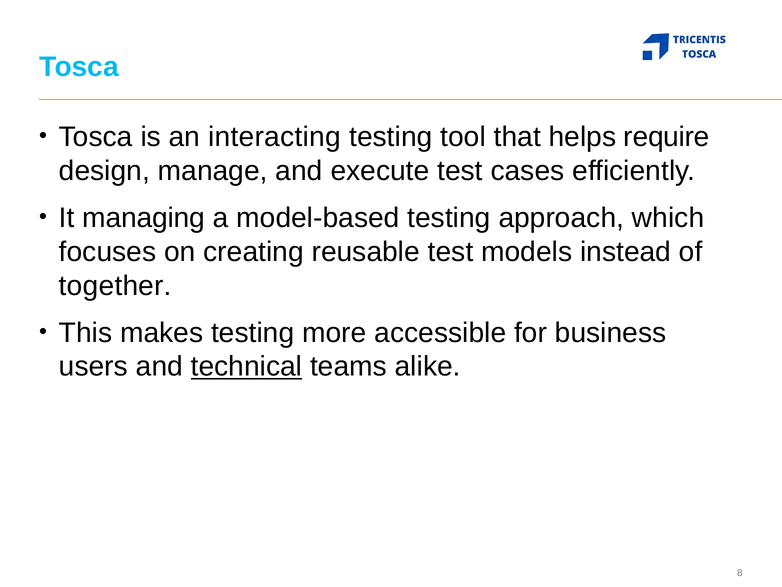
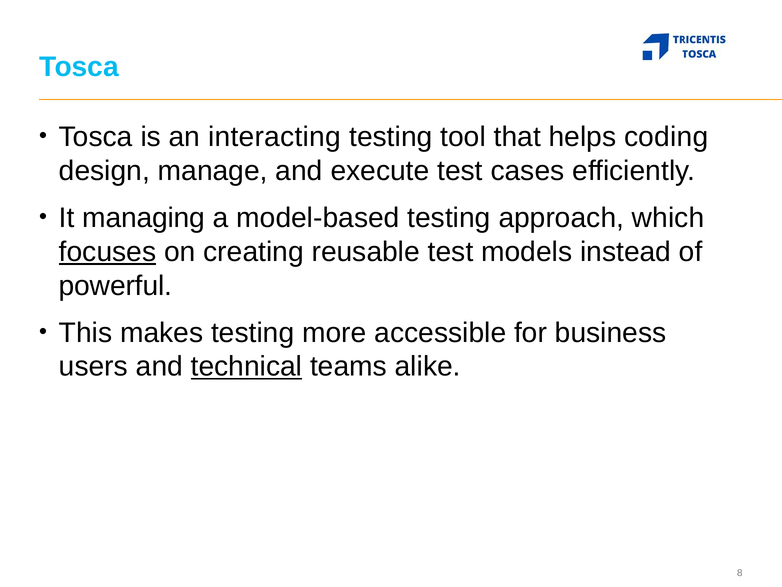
require: require -> coding (666, 137)
focuses underline: none -> present (108, 252)
together: together -> powerful (115, 286)
